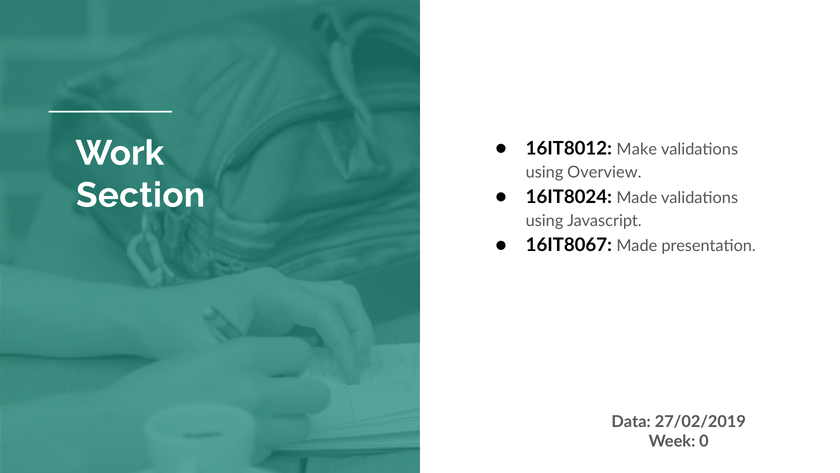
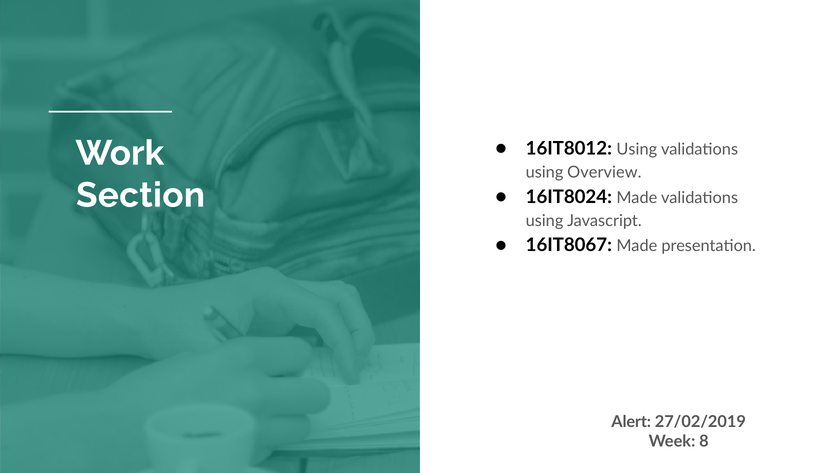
16IT8012 Make: Make -> Using (637, 149)
Data: Data -> Alert (631, 421)
0: 0 -> 8 (704, 441)
